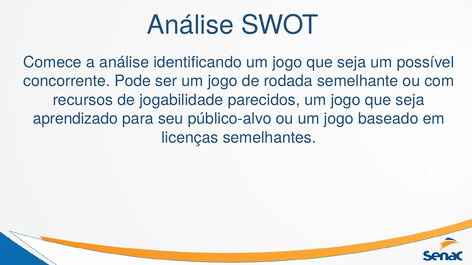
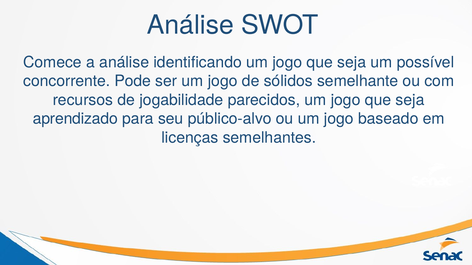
rodada: rodada -> sólidos (288, 81)
